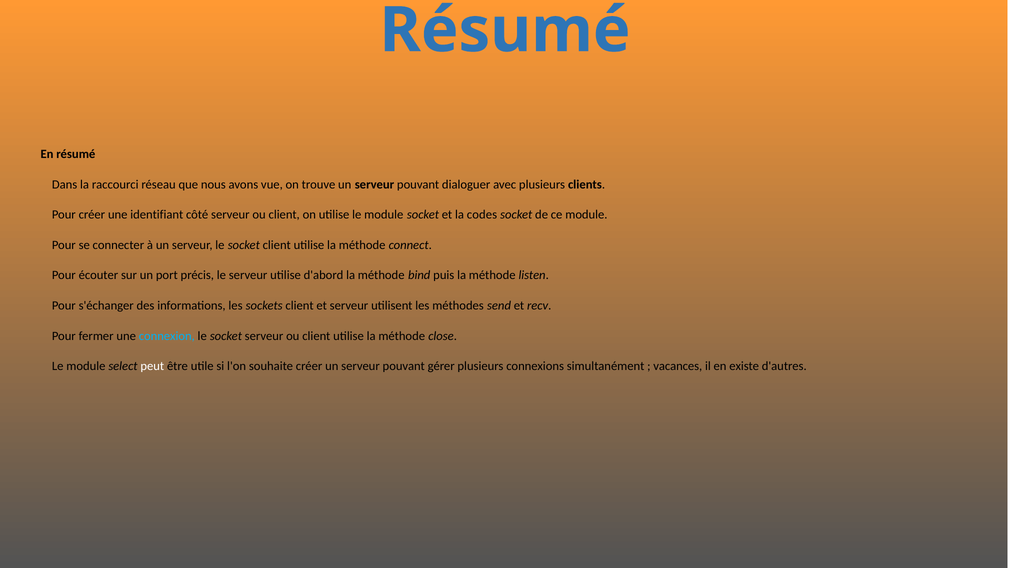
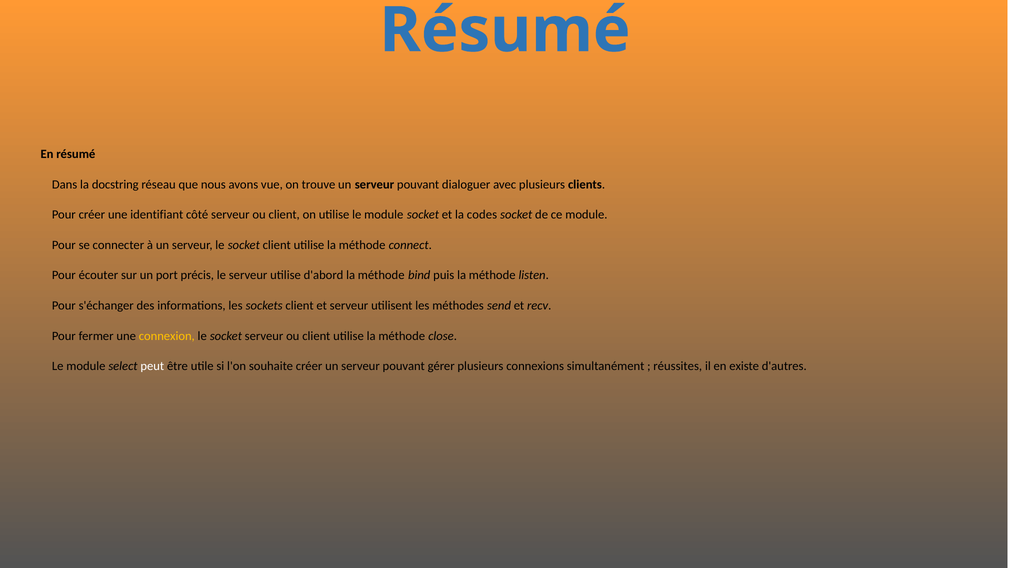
raccourci: raccourci -> docstring (115, 184)
connexion colour: light blue -> yellow (167, 336)
vacances: vacances -> réussites (678, 366)
